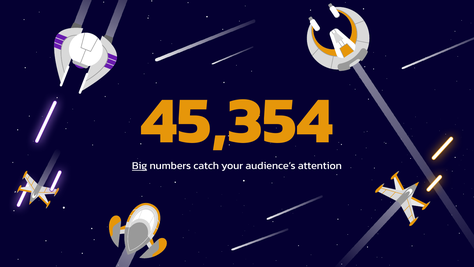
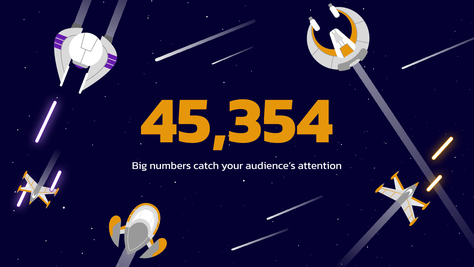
Big underline: present -> none (140, 165)
